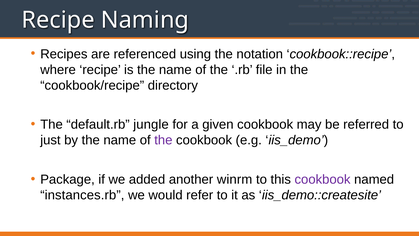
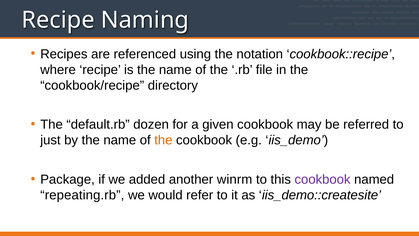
jungle: jungle -> dozen (151, 124)
the colour: purple -> orange (163, 140)
instances.rb: instances.rb -> repeating.rb (82, 195)
